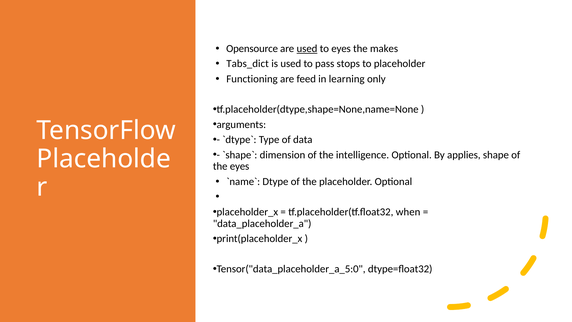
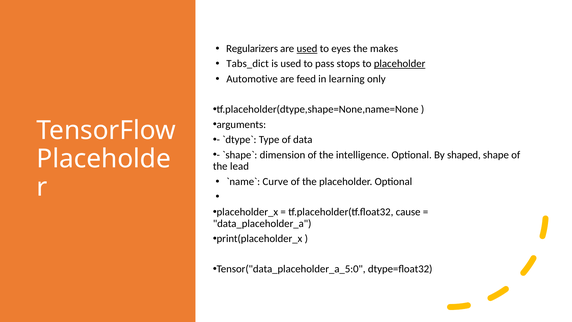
Opensource: Opensource -> Regularizers (252, 49)
placeholder underline: none -> present (400, 64)
Functioning: Functioning -> Automotive (252, 79)
applies: applies -> shaped (464, 155)
the eyes: eyes -> lead (239, 166)
Dtype: Dtype -> Curve (275, 181)
when: when -> cause (408, 212)
